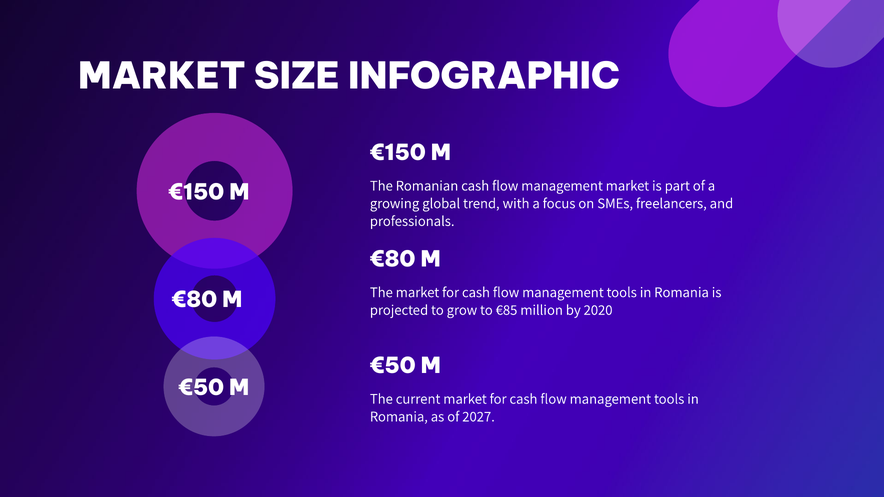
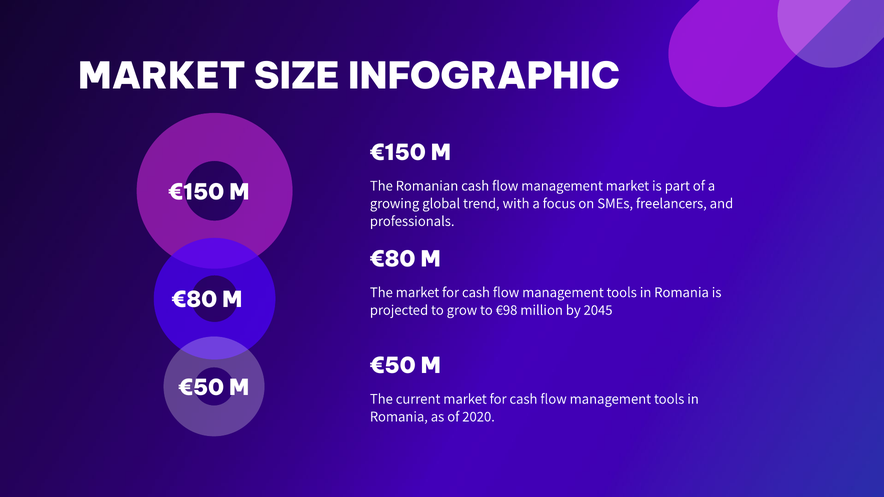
€85: €85 -> €98 (507, 310)
2020: 2020 -> 2045 (598, 310)
2027: 2027 -> 2020 (479, 417)
